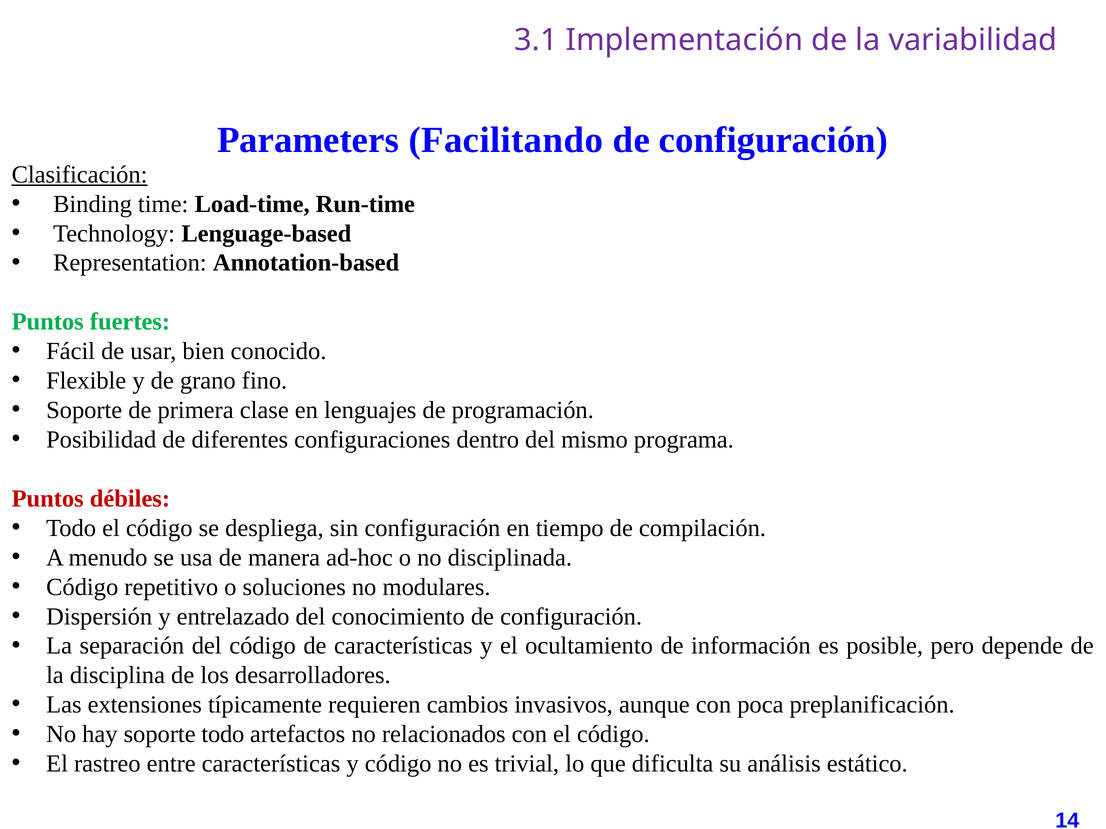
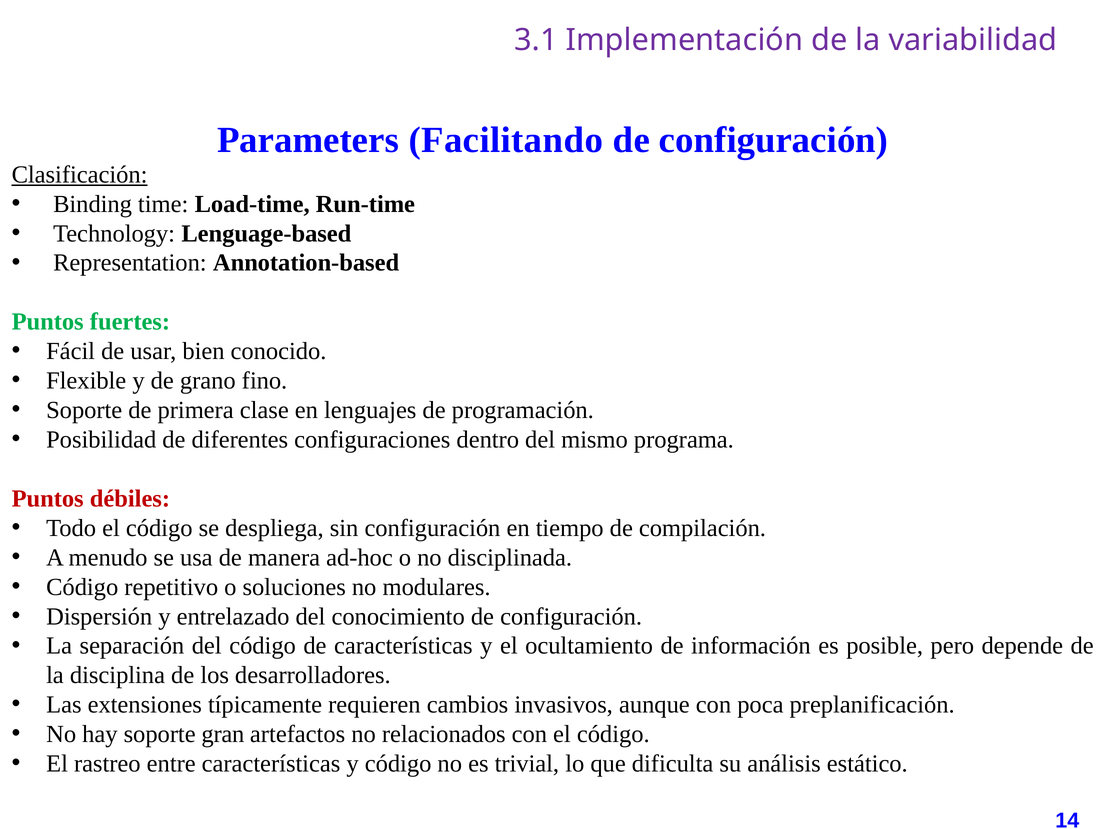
soporte todo: todo -> gran (223, 735)
